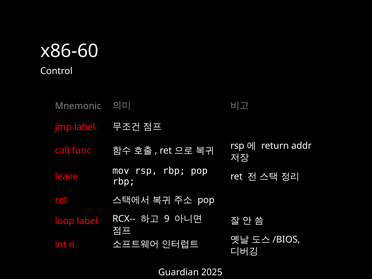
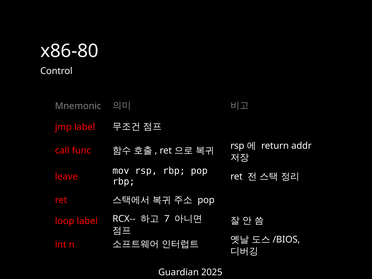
x86-60: x86-60 -> x86-80 (69, 51)
9: 9 -> 7 (167, 219)
